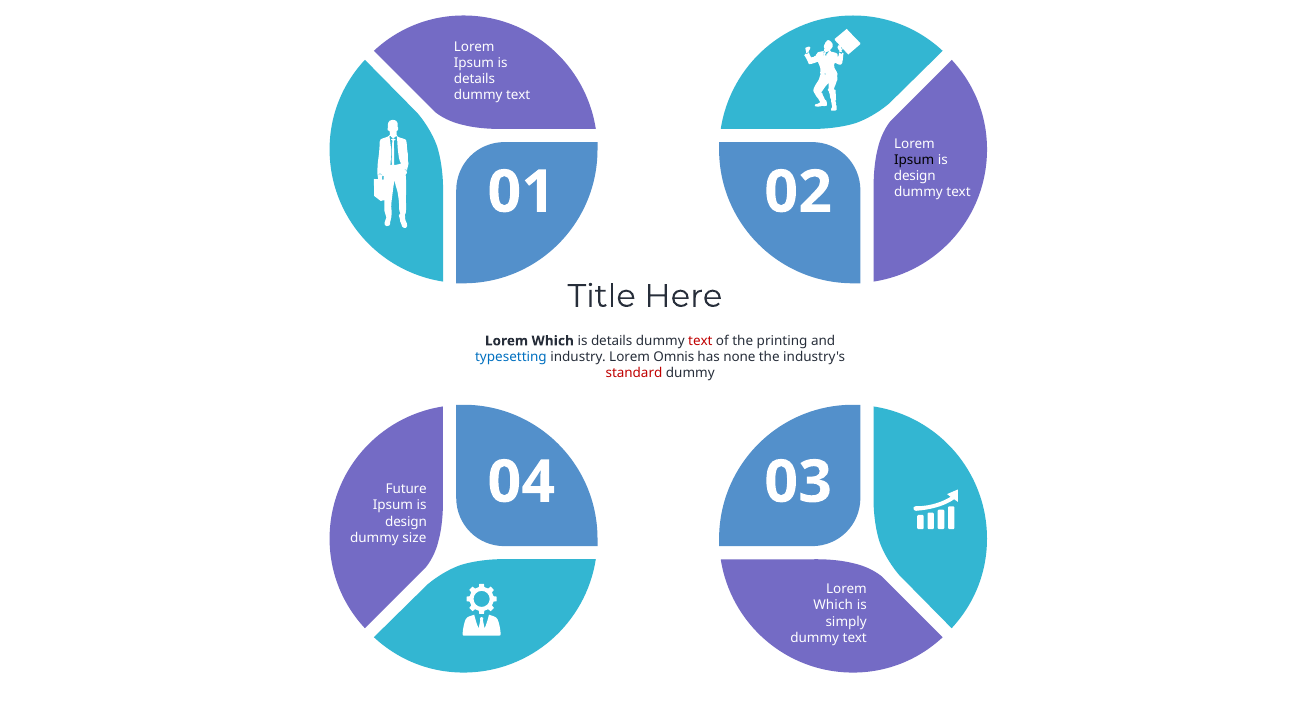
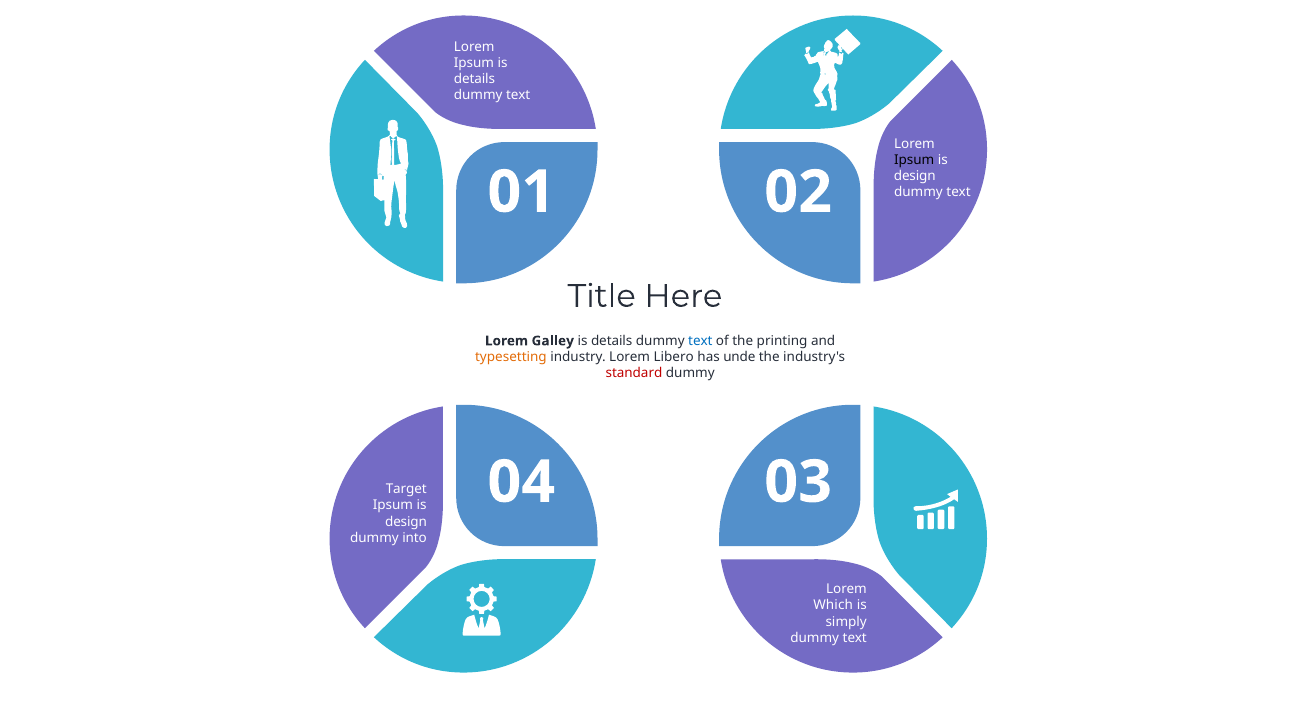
Which: Which -> Galley (553, 341)
text colour: red -> blue (700, 341)
typesetting colour: blue -> orange (511, 357)
Omnis: Omnis -> Libero (674, 357)
none: none -> unde (739, 357)
Future: Future -> Target (406, 490)
size: size -> into (415, 538)
